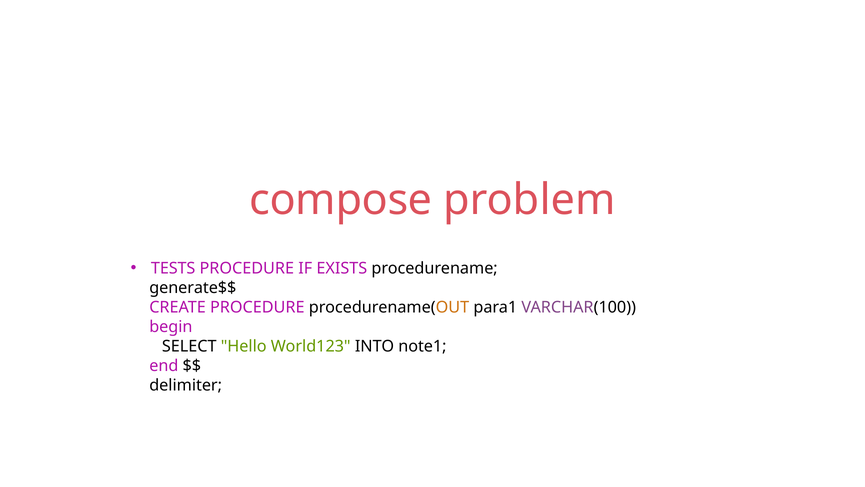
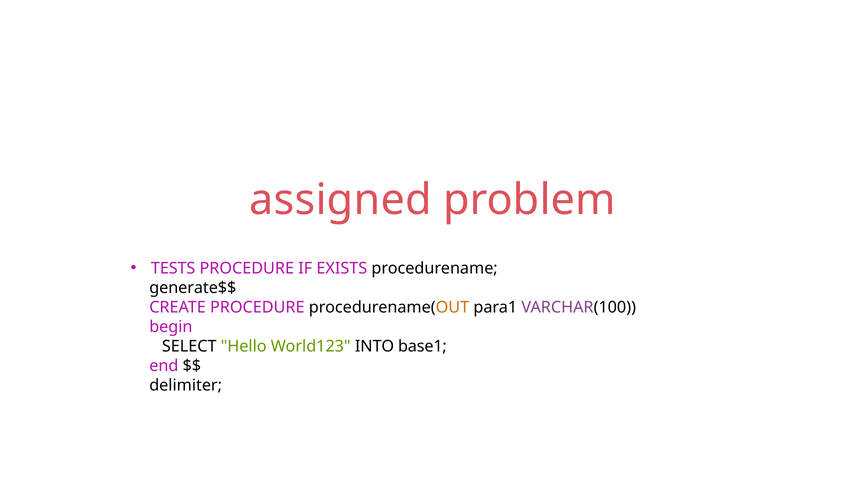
compose: compose -> assigned (341, 200)
note1: note1 -> base1 (422, 346)
